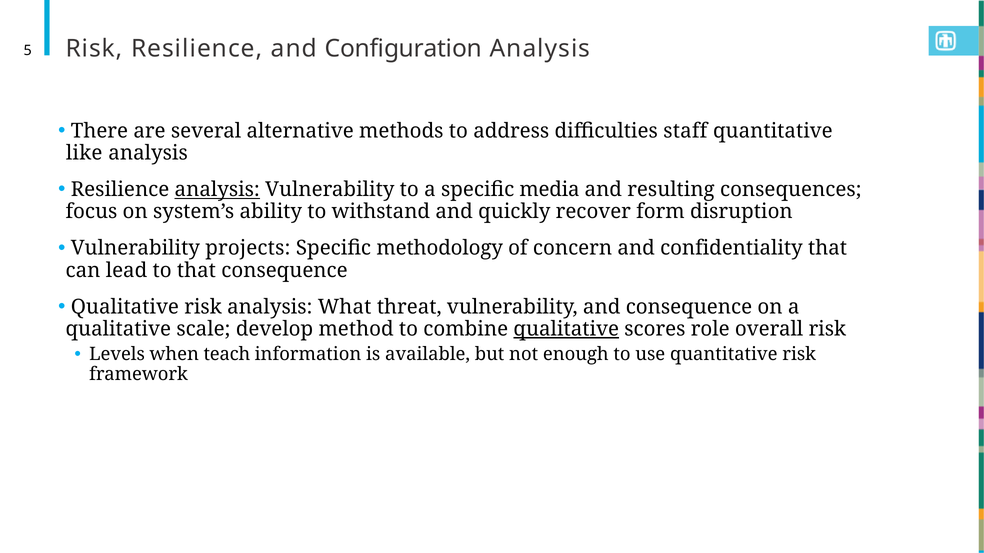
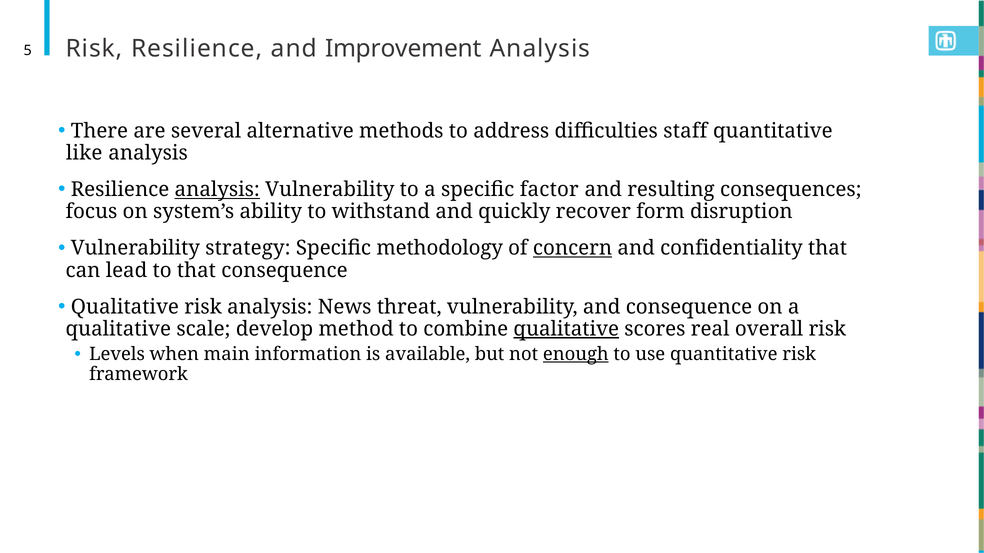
Configuration: Configuration -> Improvement (403, 49)
media: media -> factor (549, 190)
projects: projects -> strategy (248, 248)
concern underline: none -> present (573, 248)
What: What -> News (345, 307)
role: role -> real (710, 329)
teach: teach -> main (227, 354)
enough underline: none -> present (576, 354)
